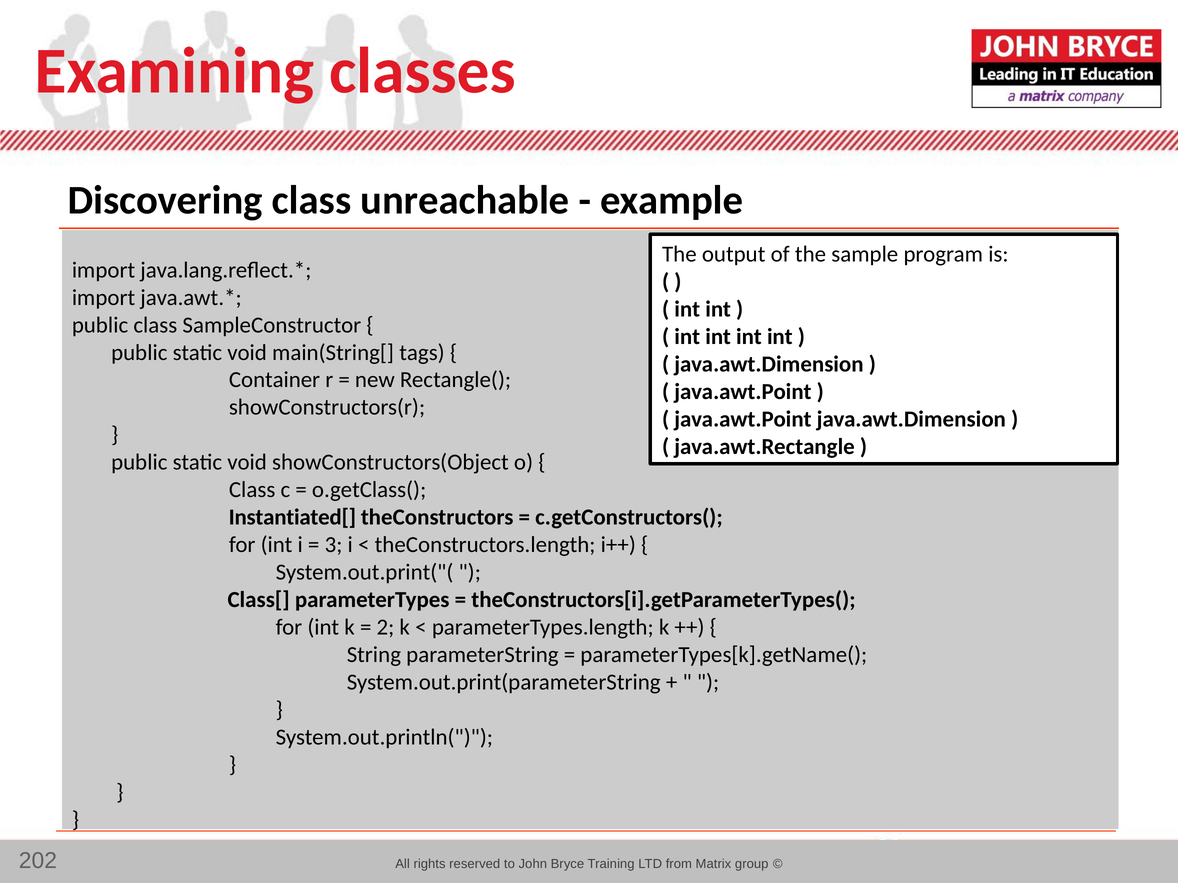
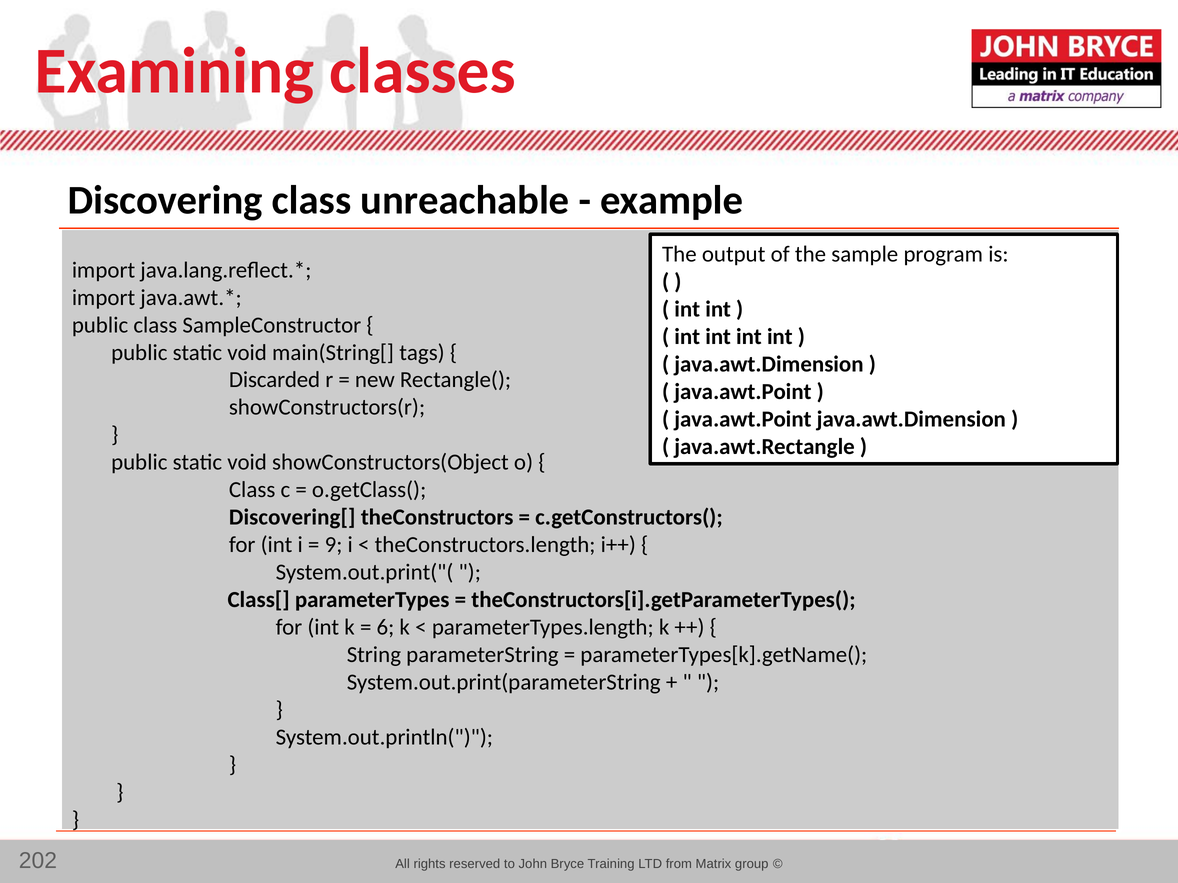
Container: Container -> Discarded (275, 380)
Instantiated[: Instantiated[ -> Discovering[ (292, 518)
3: 3 -> 9 (334, 545)
2: 2 -> 6 (385, 628)
